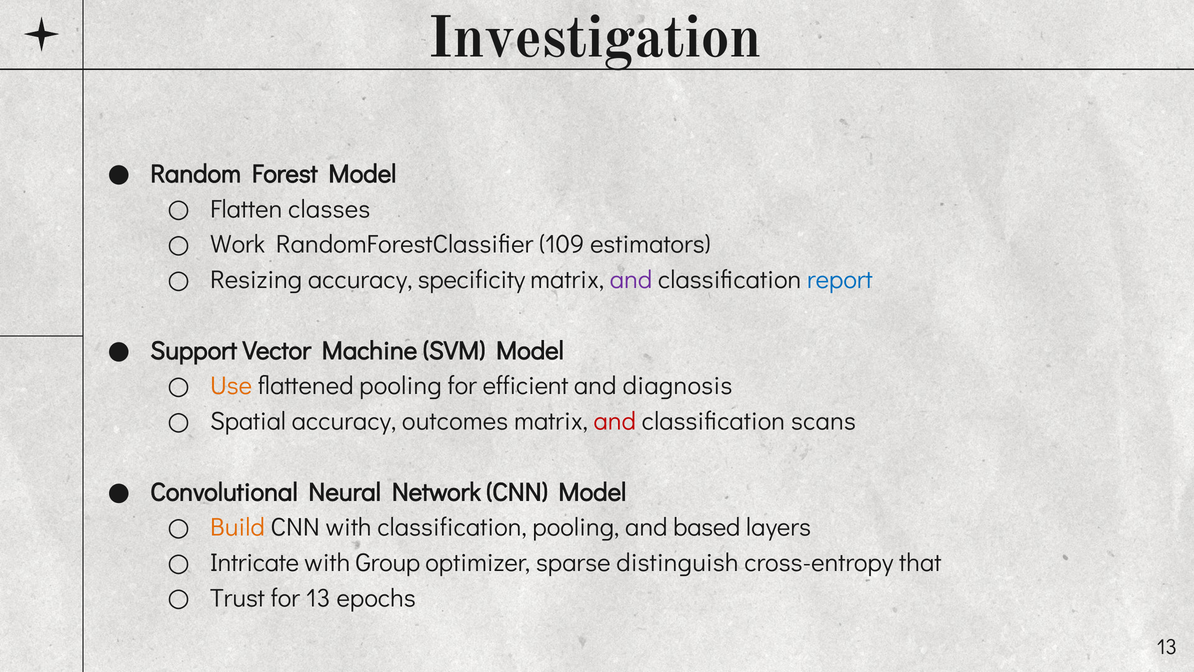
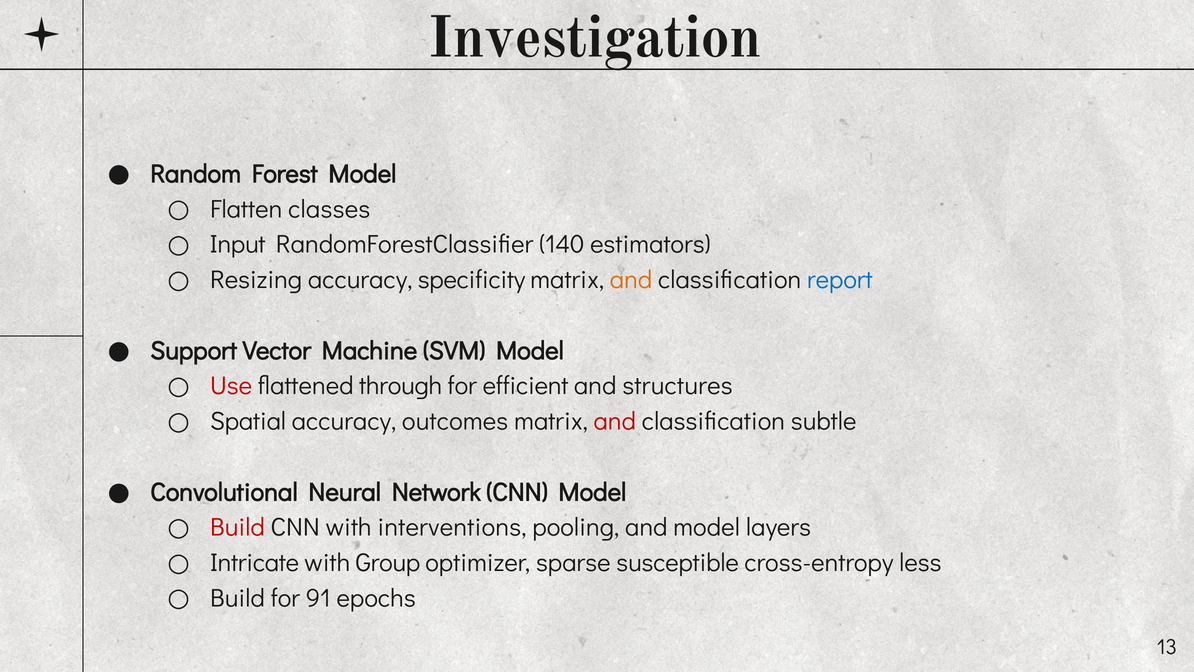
Work: Work -> Input (238, 244)
109: 109 -> 140 (562, 244)
and colour: purple -> orange (631, 280)
Use colour: orange -> red (231, 386)
flattened pooling: pooling -> through (401, 386)
diagnosis: diagnosis -> structures (678, 386)
scans: scans -> subtle (824, 421)
Build colour: orange -> red (237, 527)
with classification: classification -> interventions (452, 527)
and based: based -> model (707, 527)
distinguish: distinguish -> susceptible (678, 563)
that: that -> less (920, 563)
Trust: Trust -> Build (237, 598)
for 13: 13 -> 91 (318, 598)
